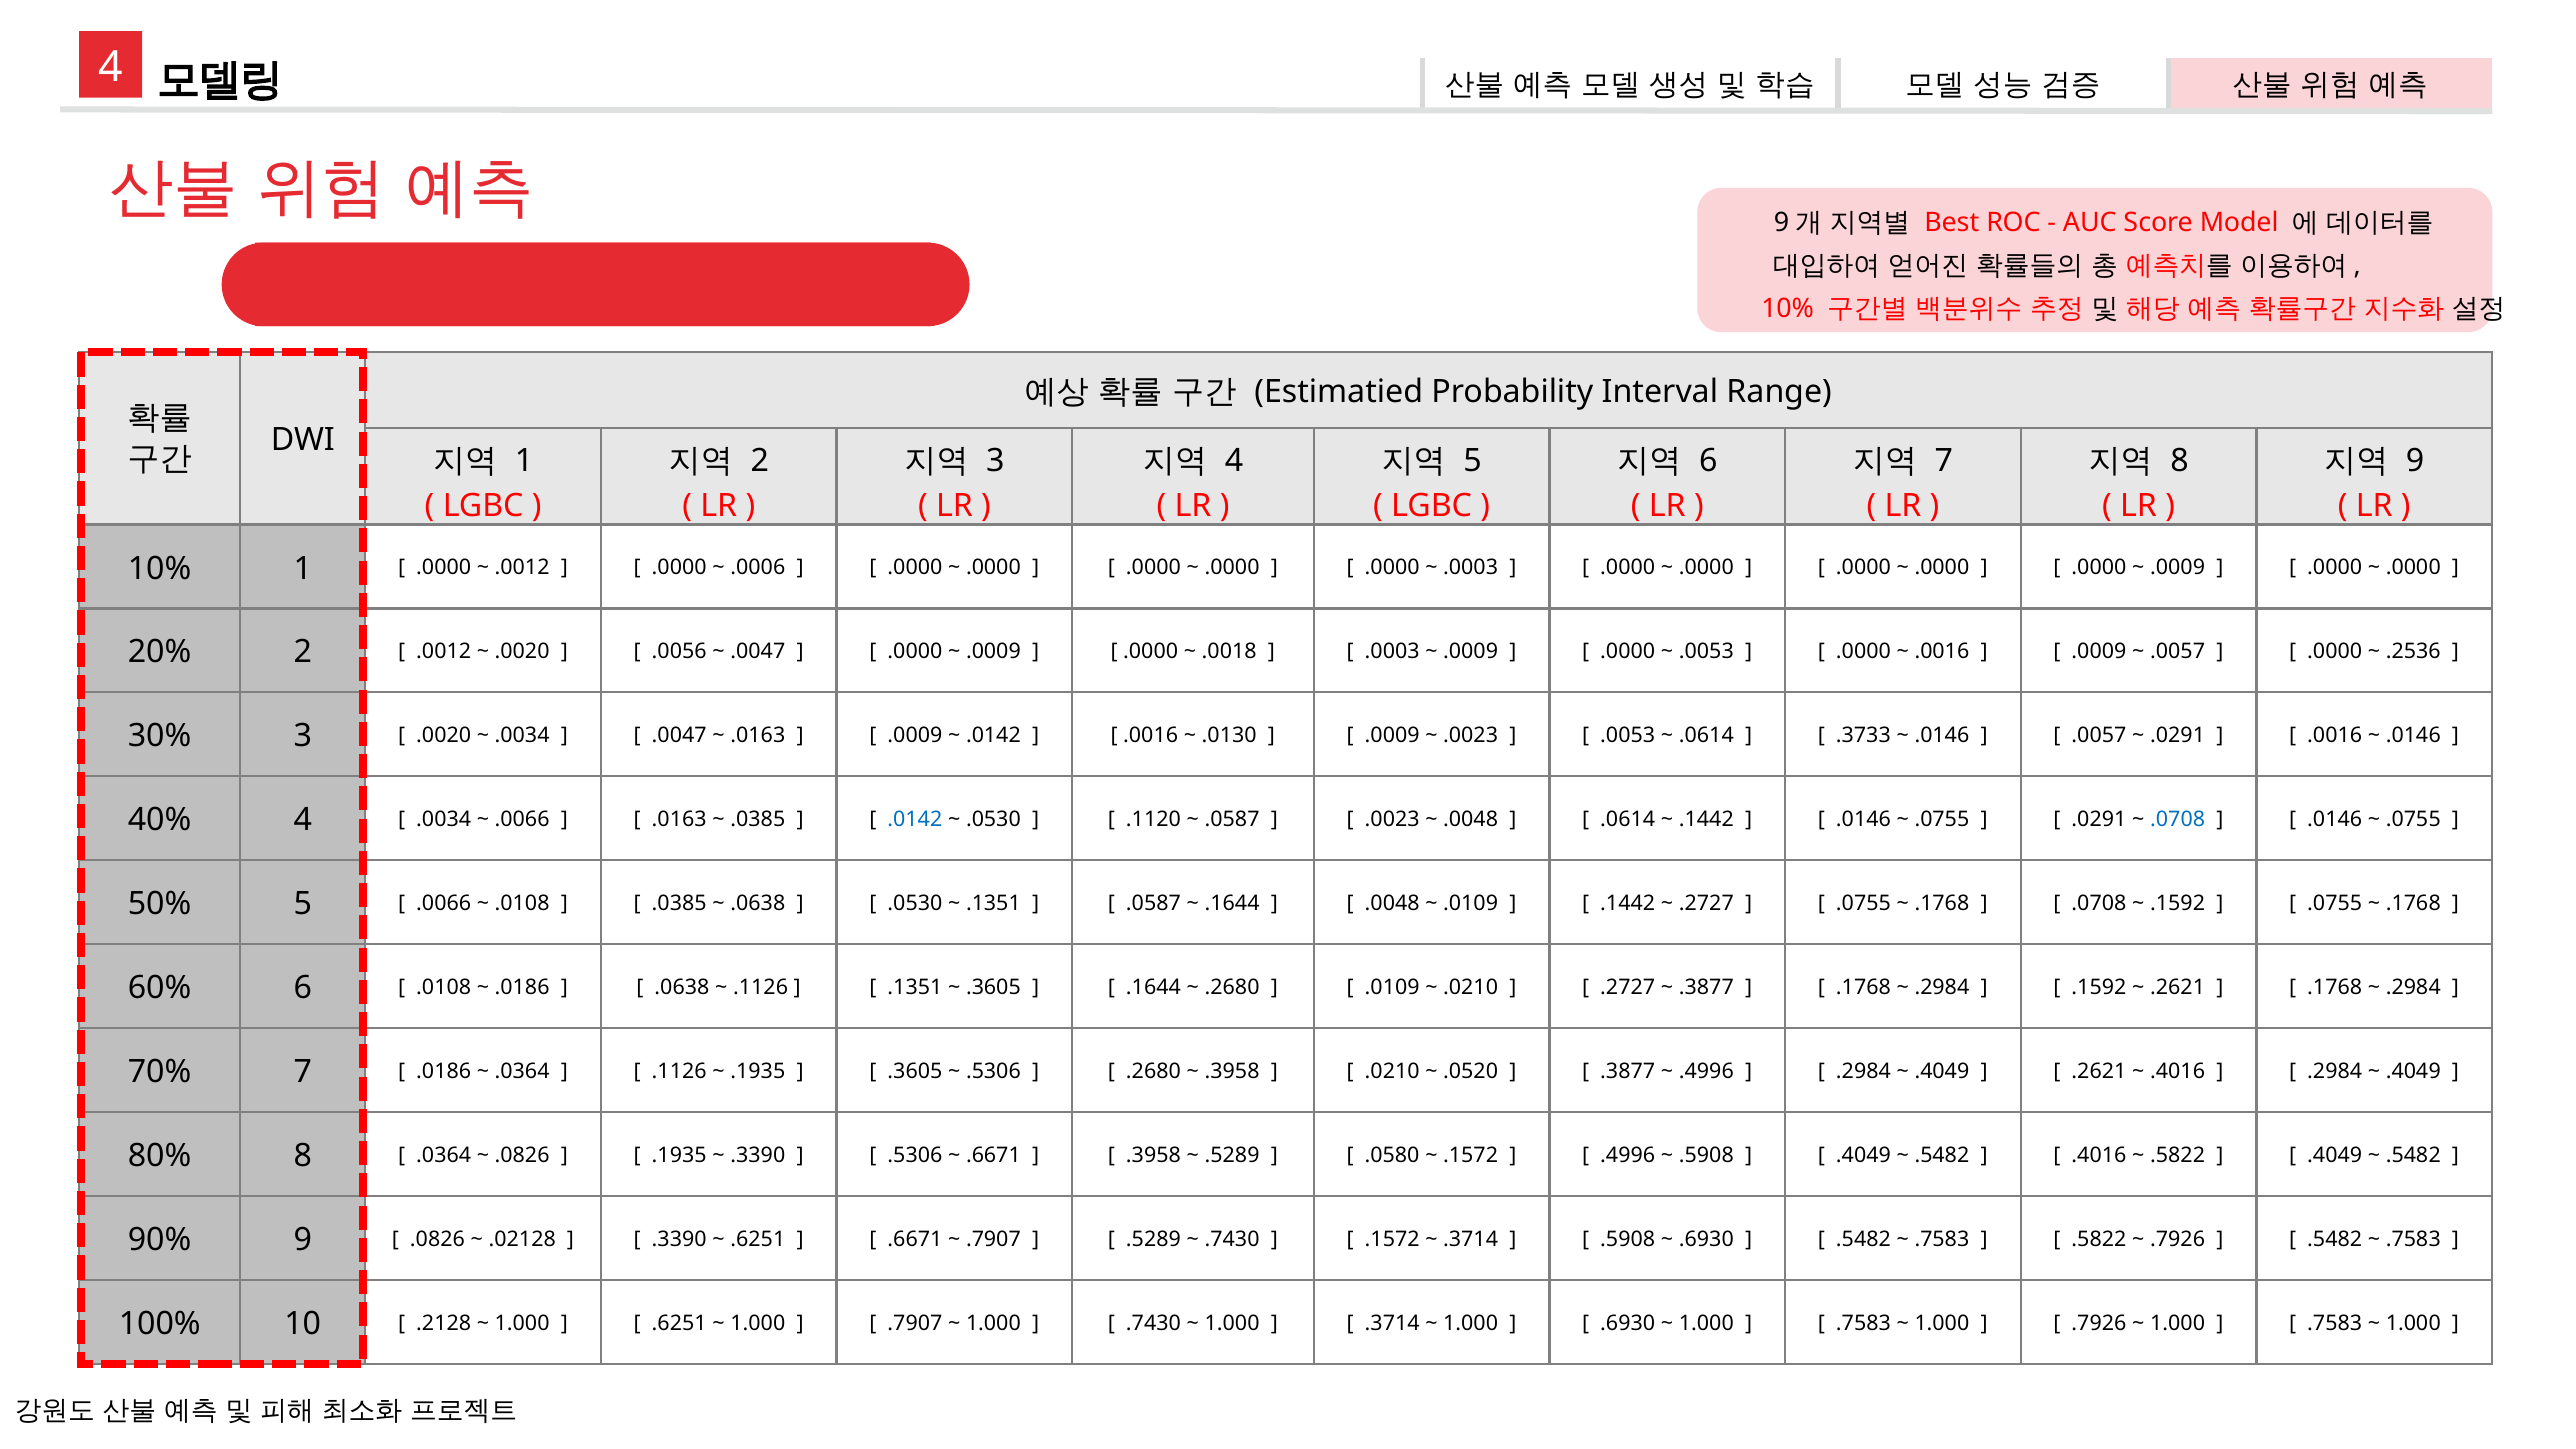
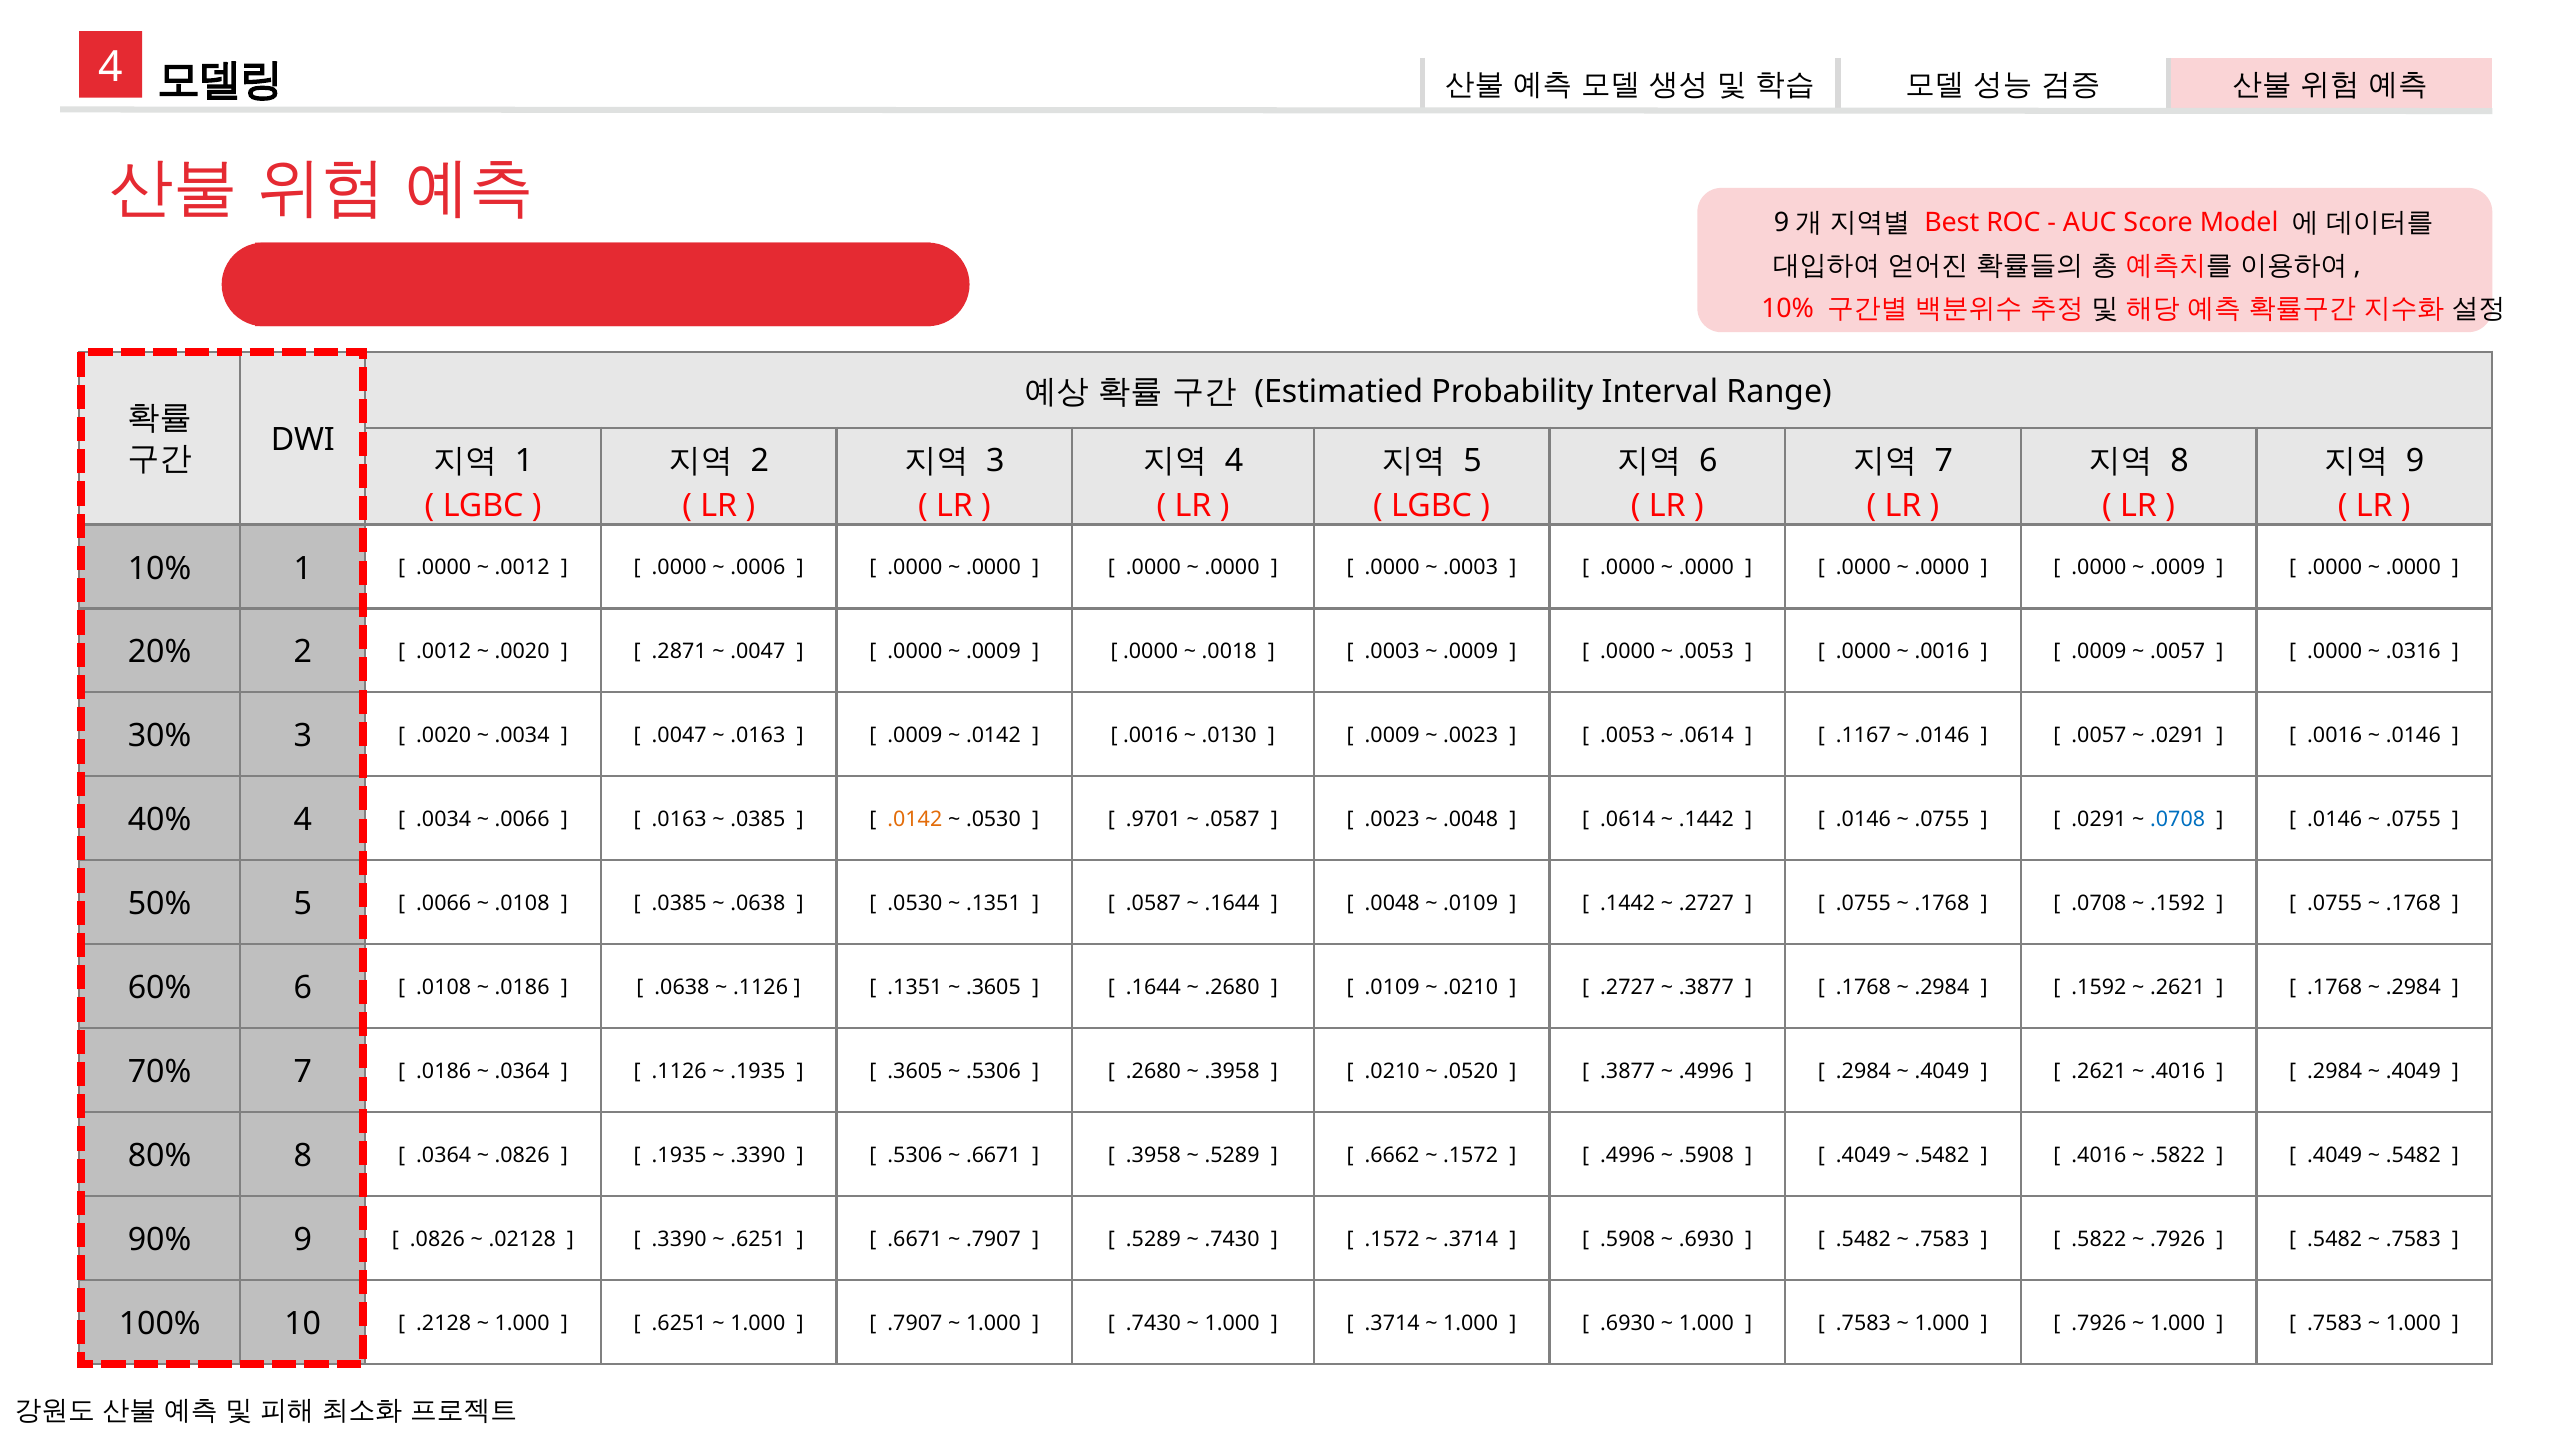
.0056: .0056 -> .2871 (679, 651)
.2536: .2536 -> .0316 (2413, 651)
.3733: .3733 -> .1167 (1863, 735)
.0142 colour: blue -> orange (915, 819)
.1120: .1120 -> .9701 (1153, 819)
.0580: .0580 -> .6662 (1392, 1155)
